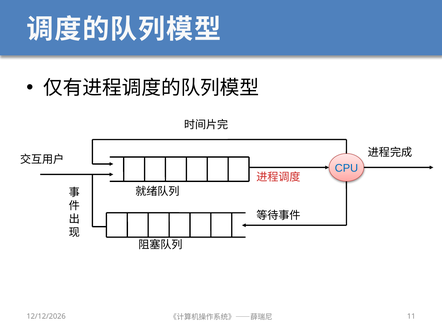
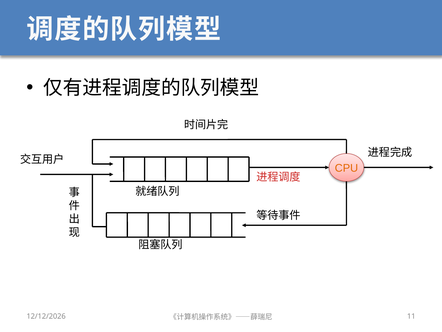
CPU colour: blue -> orange (346, 168)
